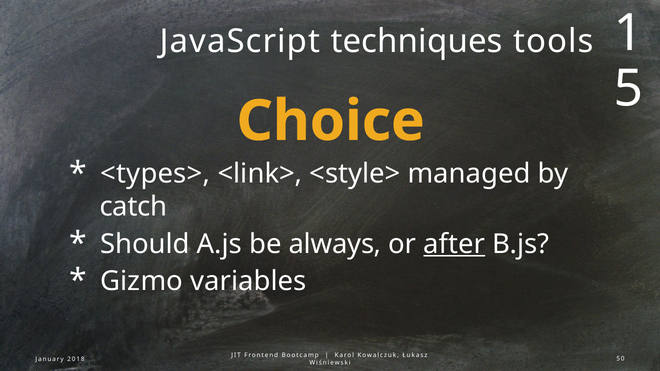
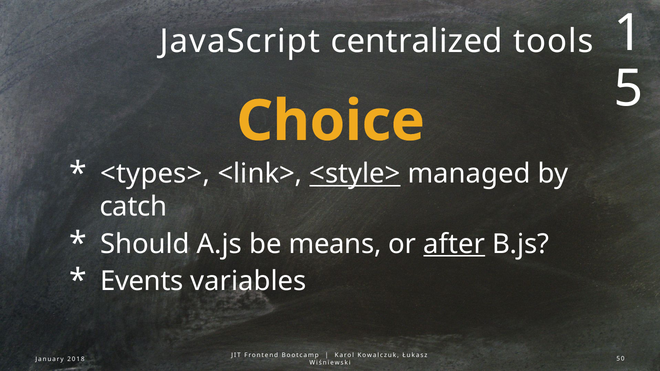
techniques: techniques -> centralized (417, 42)
<style> underline: none -> present (355, 174)
always: always -> means (335, 244)
Gizmo: Gizmo -> Events (142, 281)
